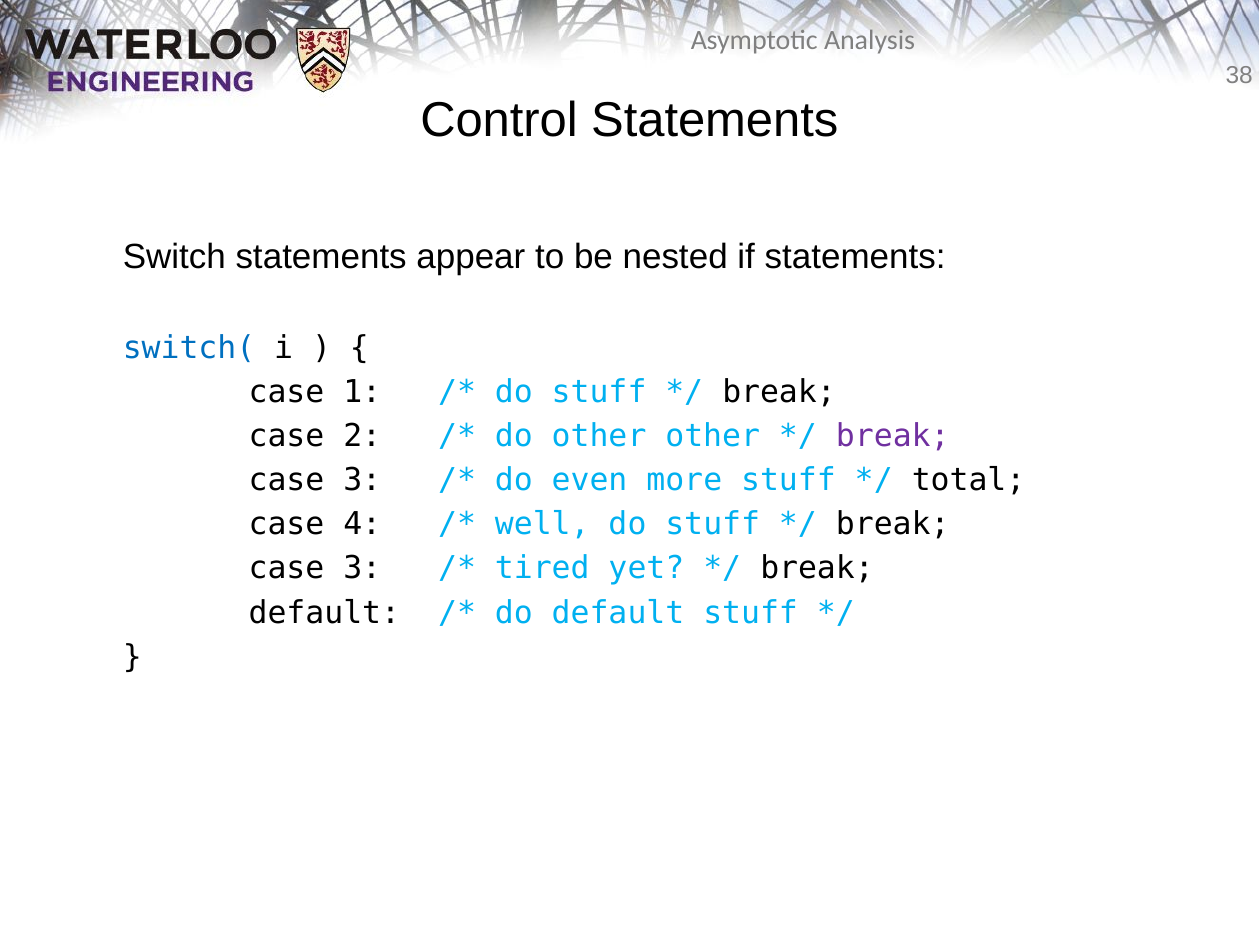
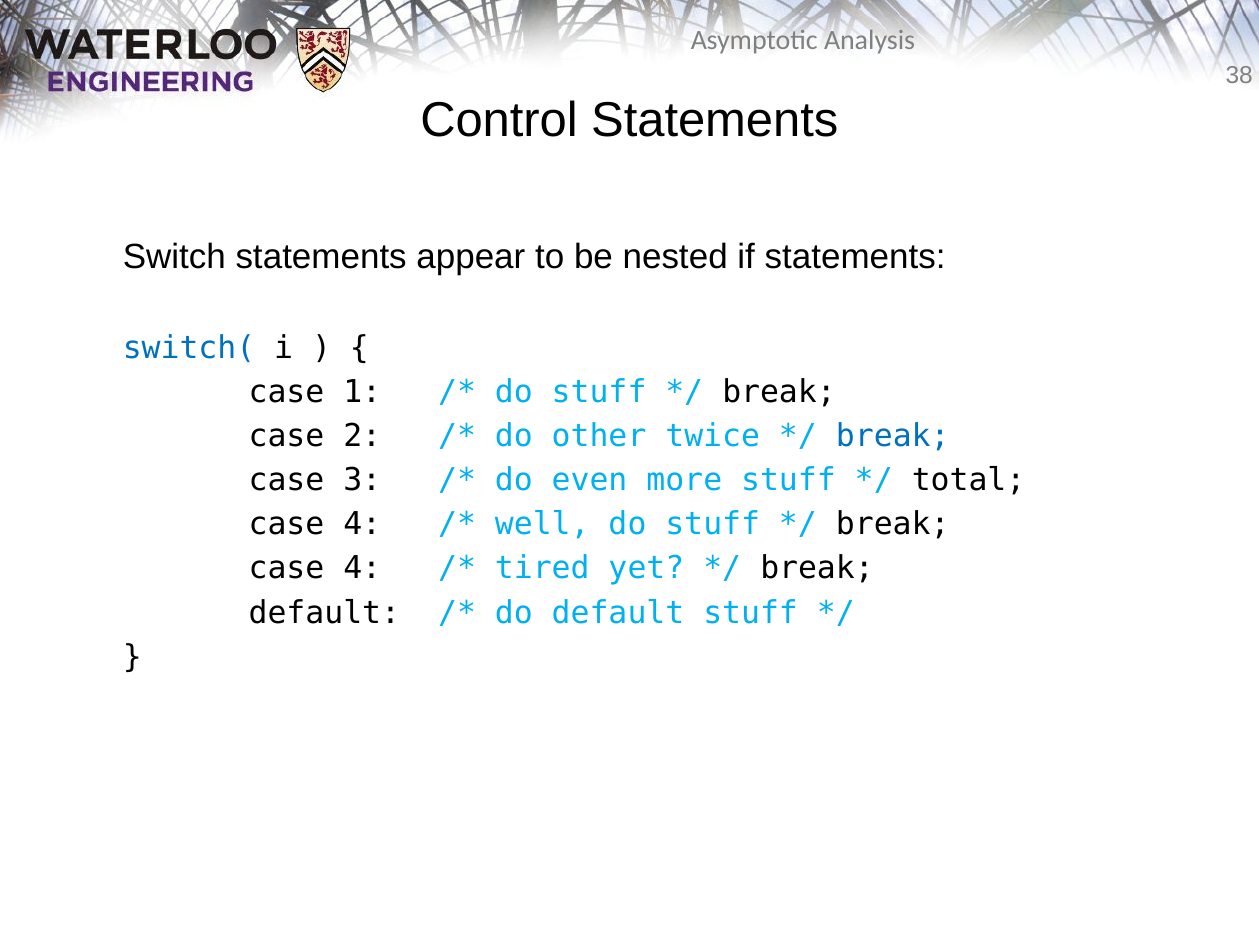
other other: other -> twice (713, 437)
break colour: purple -> blue (893, 437)
3: 3 -> 4 (362, 569)
